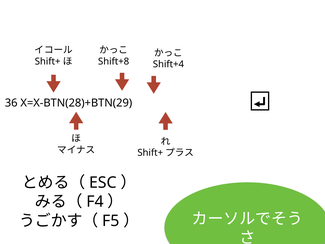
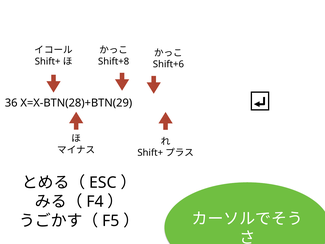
Shift+4: Shift+4 -> Shift+6 (168, 64)
